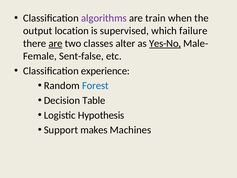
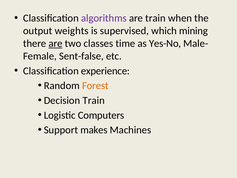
location: location -> weights (72, 31)
failure: failure -> mining (193, 31)
alter: alter -> time (125, 43)
Yes-No underline: present -> none (165, 43)
Forest colour: blue -> orange (95, 86)
Decision Table: Table -> Train (94, 100)
Hypothesis: Hypothesis -> Computers (101, 115)
